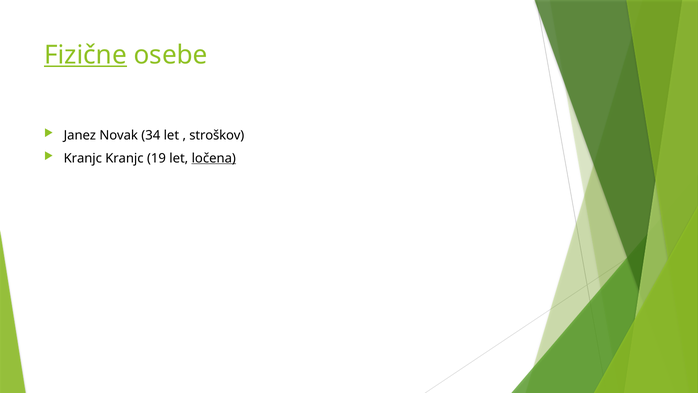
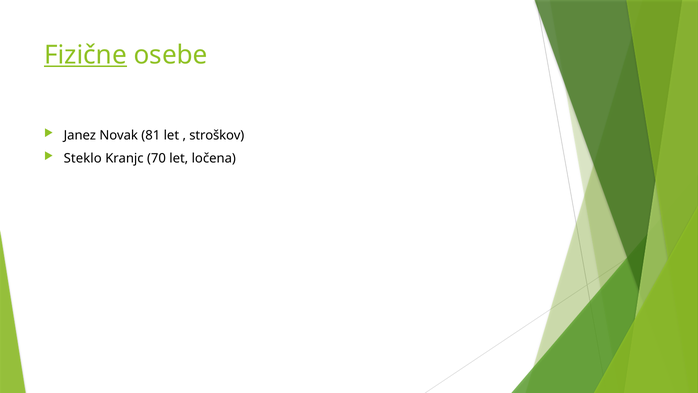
34: 34 -> 81 (151, 135)
Kranjc: Kranjc -> Steklo (83, 158)
19: 19 -> 70 (156, 158)
ločena underline: present -> none (214, 158)
